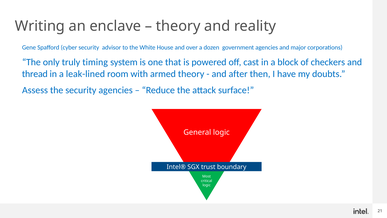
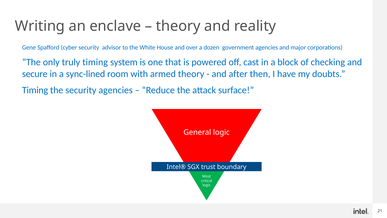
checkers: checkers -> checking (328, 62)
thread: thread -> secure (35, 74)
leak-lined: leak-lined -> sync-lined (86, 74)
Assess: Assess -> Timing (35, 90)
